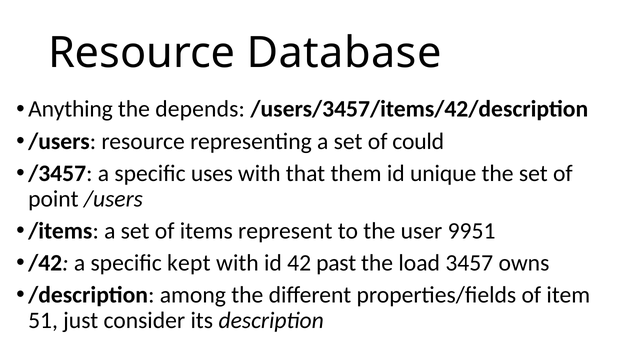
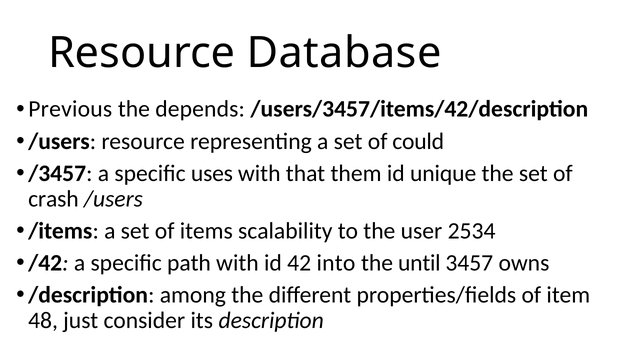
Anything: Anything -> Previous (70, 109)
point: point -> crash (53, 199)
represent: represent -> scalability (285, 231)
9951: 9951 -> 2534 (472, 231)
kept: kept -> path (189, 263)
past: past -> into (336, 263)
load: load -> until (419, 263)
51: 51 -> 48 (43, 321)
